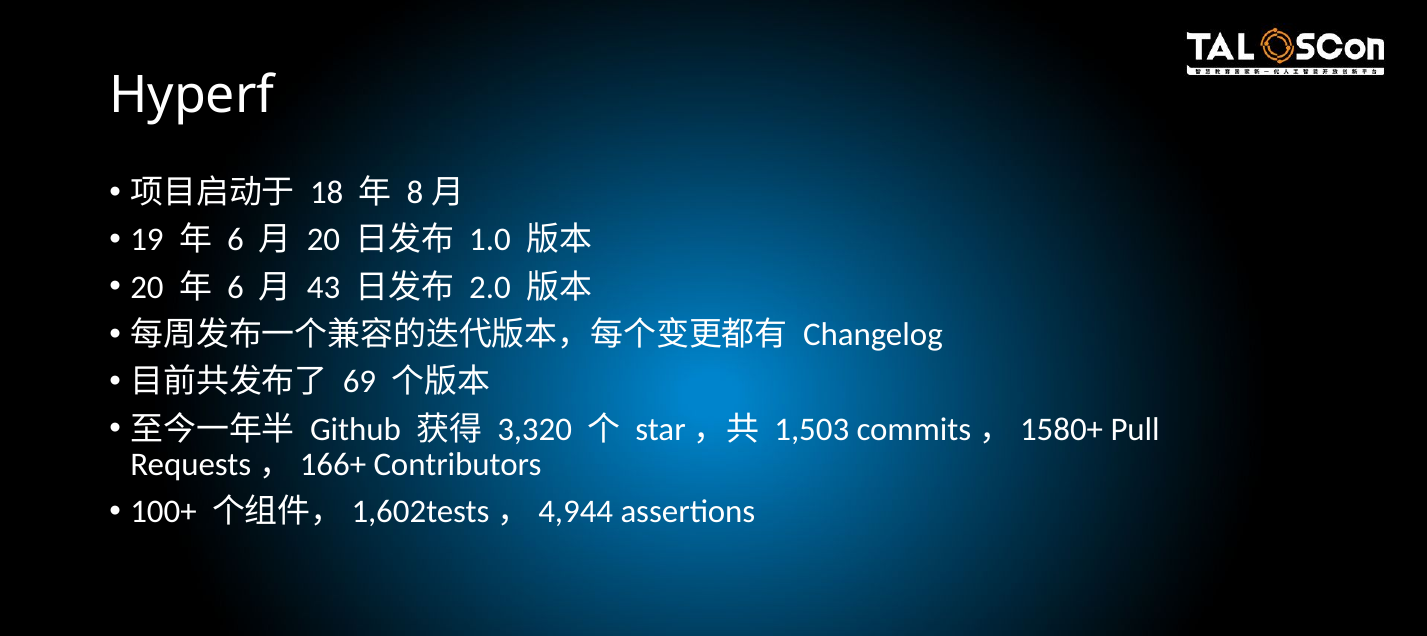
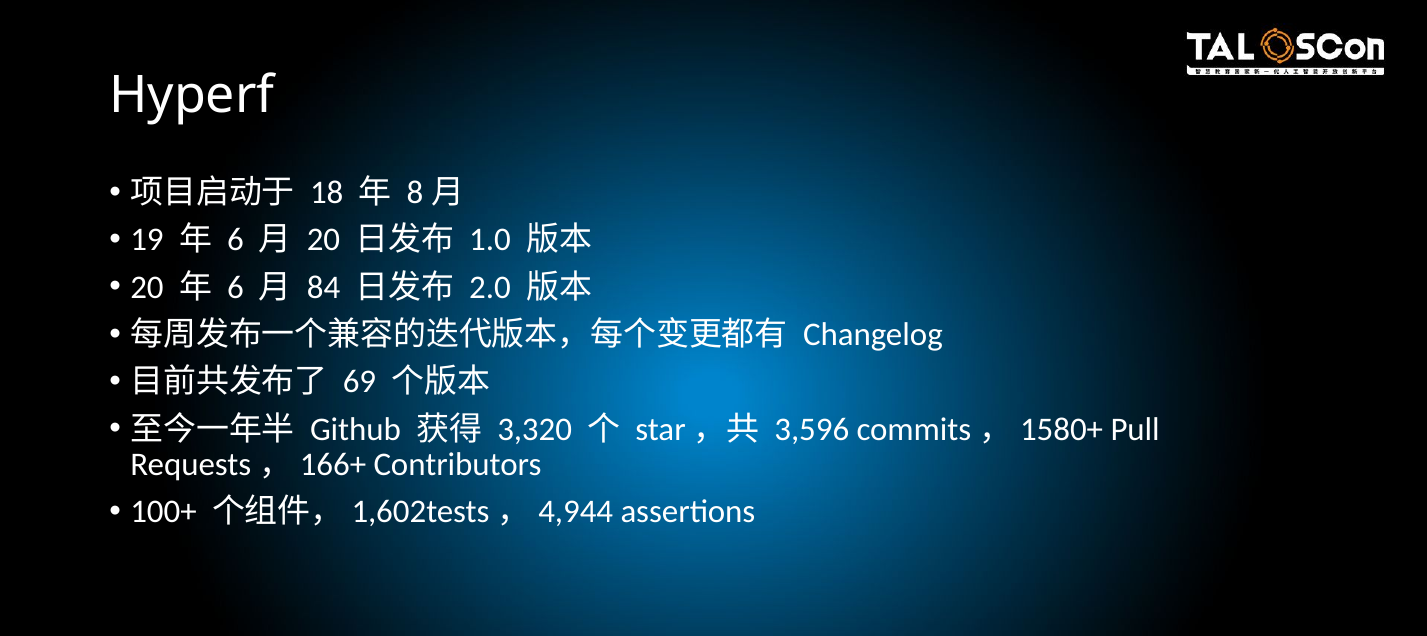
43: 43 -> 84 (324, 287)
1,503: 1,503 -> 3,596 (812, 429)
